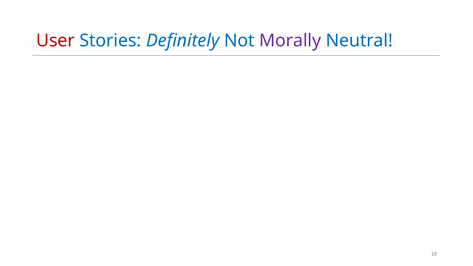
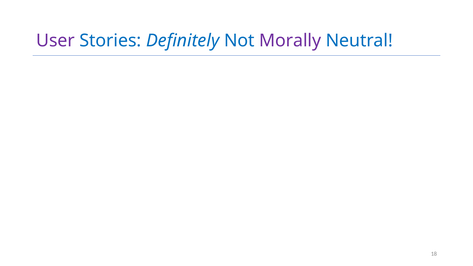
User colour: red -> purple (55, 41)
